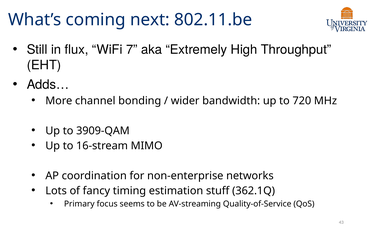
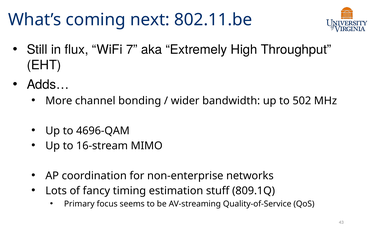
720: 720 -> 502 (302, 101)
3909-QAM: 3909-QAM -> 4696-QAM (103, 131)
362.1Q: 362.1Q -> 809.1Q (254, 191)
